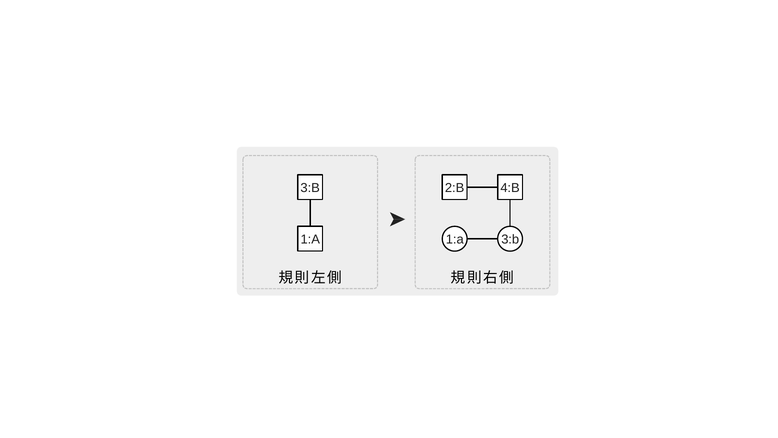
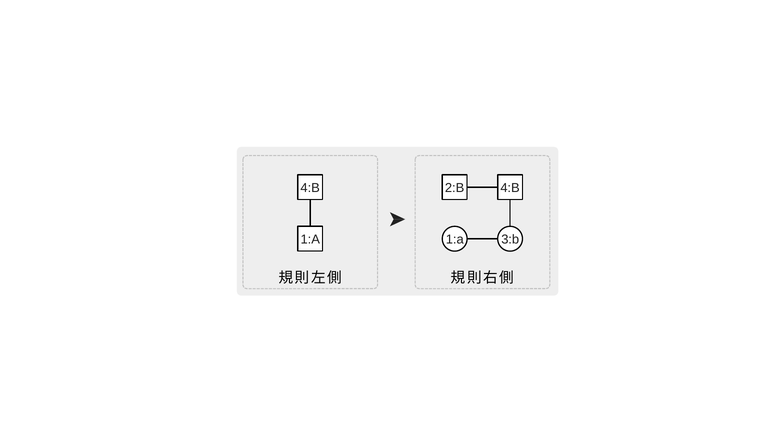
3:B: 3:B -> 4:B (310, 188)
